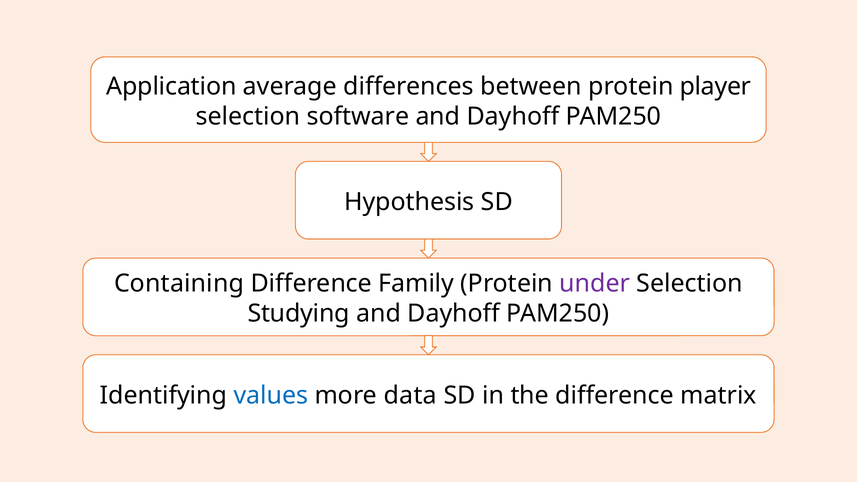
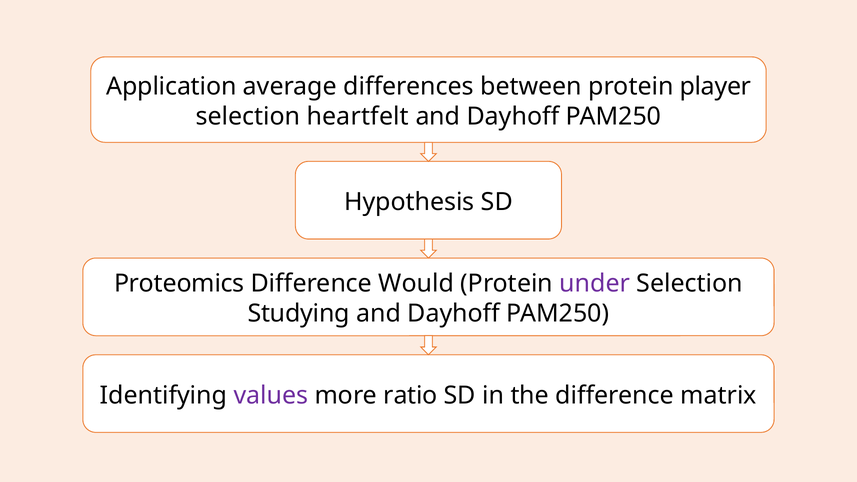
software: software -> heartfelt (358, 116)
Containing: Containing -> Proteomics (179, 284)
Family: Family -> Would (416, 284)
values colour: blue -> purple (271, 395)
data: data -> ratio (410, 395)
